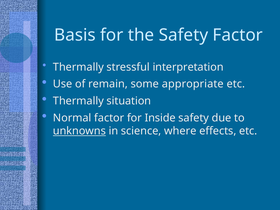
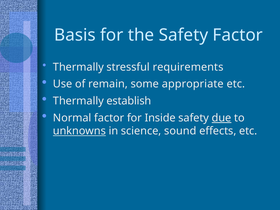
interpretation: interpretation -> requirements (188, 67)
situation: situation -> establish (129, 101)
due underline: none -> present (222, 118)
where: where -> sound (180, 131)
